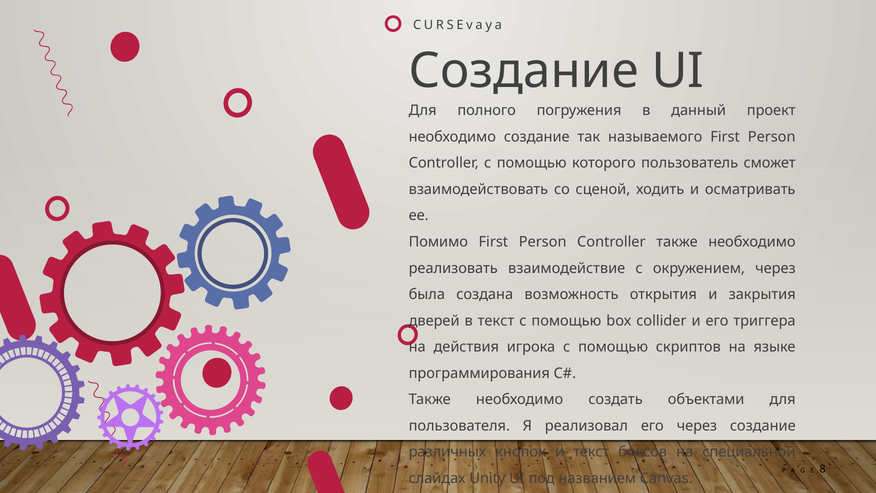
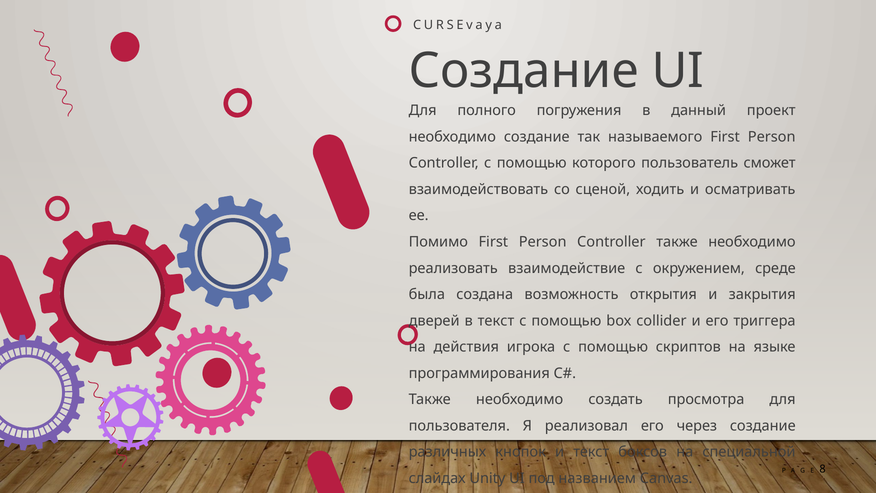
окружением через: через -> среде (775, 268)
объектами: объектами -> просмотра (706, 399)
